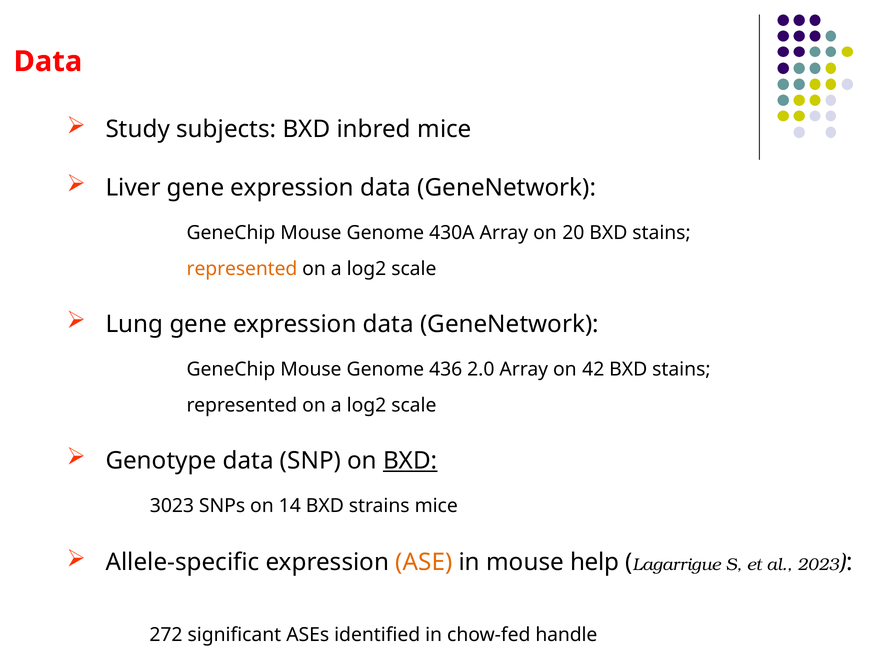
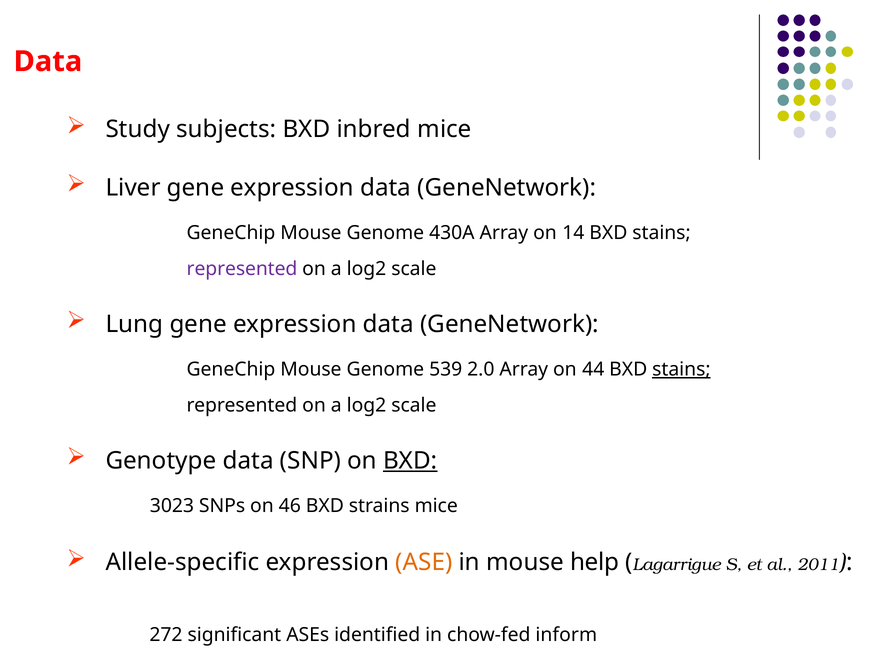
20: 20 -> 14 (573, 233)
represented colour: orange -> purple (242, 269)
436: 436 -> 539 (446, 369)
42: 42 -> 44 (593, 369)
stains underline: none -> present (681, 369)
14: 14 -> 46 (290, 506)
2023: 2023 -> 2011 (818, 565)
handle: handle -> inform (566, 635)
